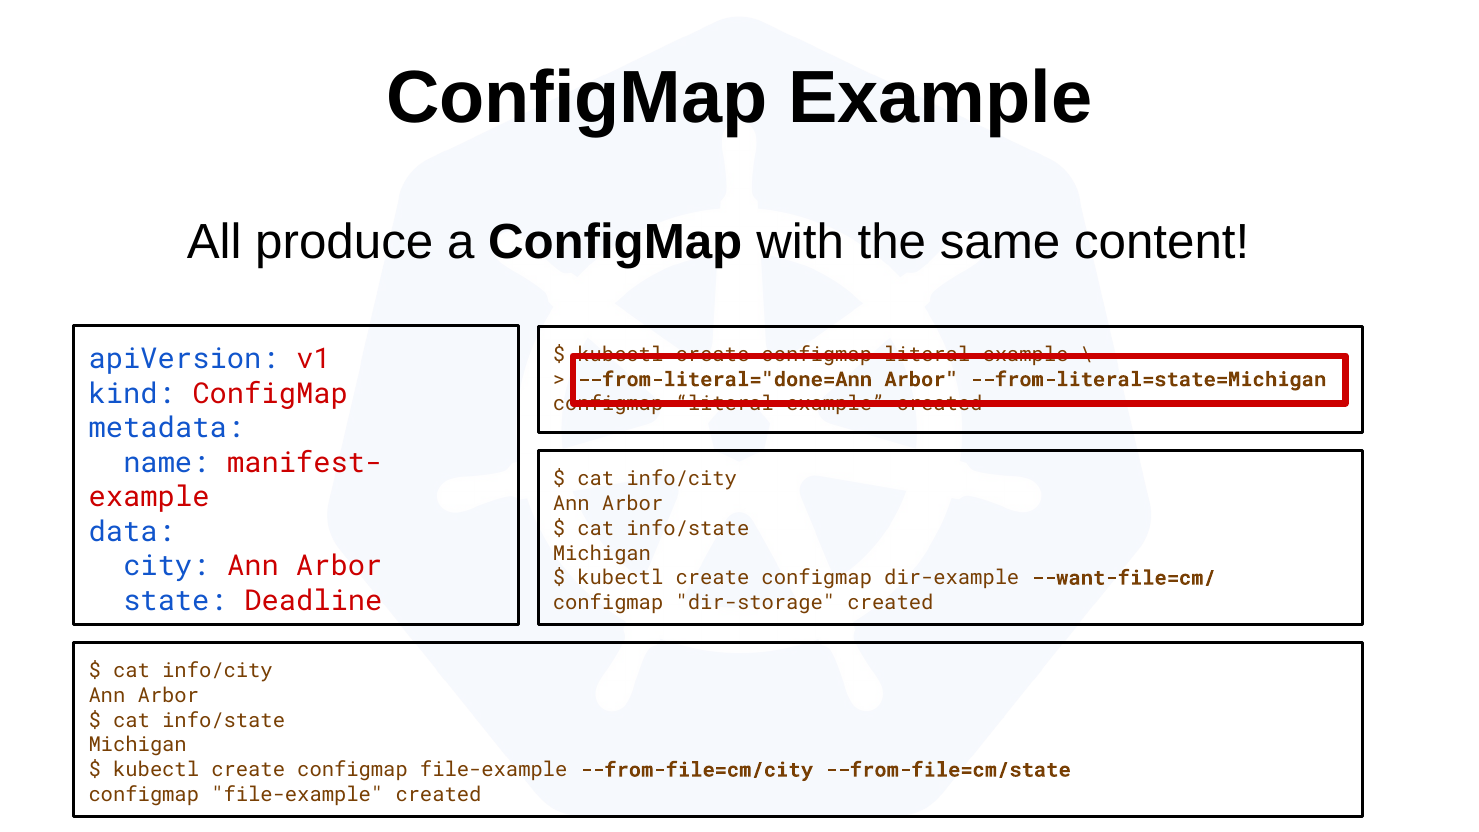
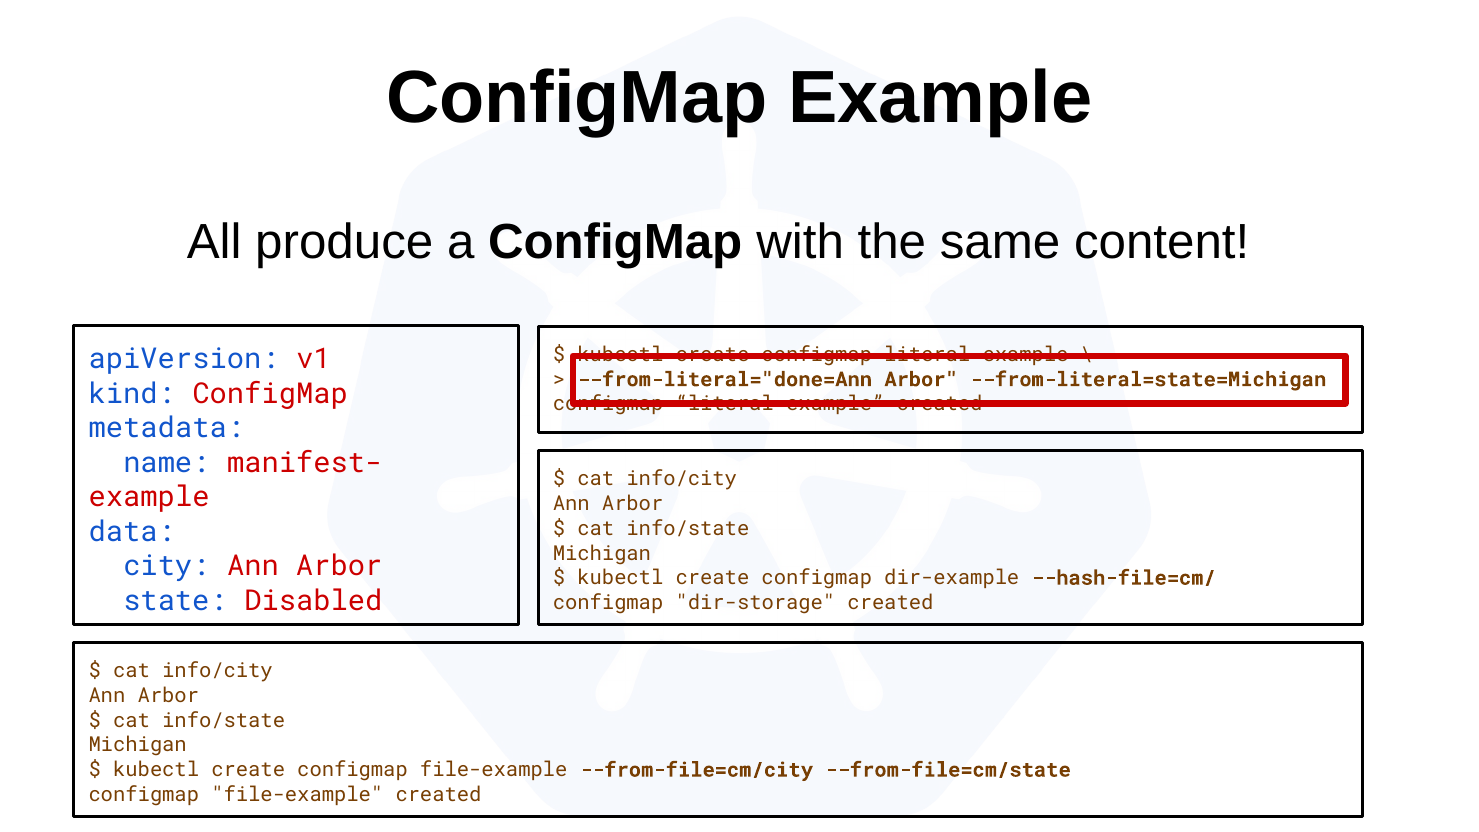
--want-file=cm/: --want-file=cm/ -> --hash-file=cm/ (1124, 578)
Deadline: Deadline -> Disabled (313, 601)
